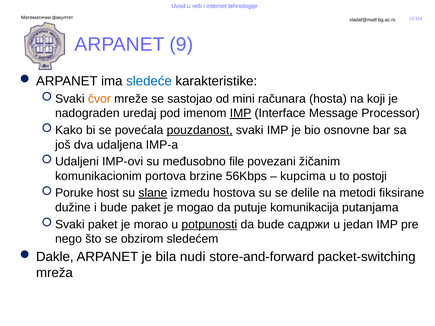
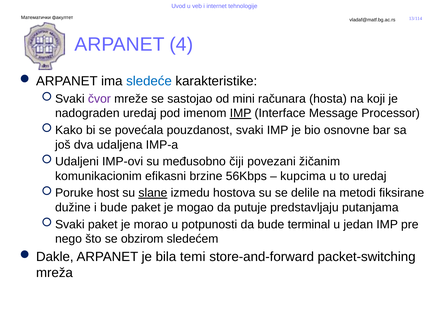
9: 9 -> 4 (181, 44)
čvor colour: orange -> purple (99, 99)
pouzdanost underline: present -> none (200, 130)
file: file -> čiji (237, 162)
portova: portova -> efikasni (166, 176)
to postoji: postoji -> uredaj (370, 176)
komunikacija: komunikacija -> predstavljaju (304, 208)
potpunosti underline: present -> none (209, 225)
садржи: садржи -> terminal (309, 225)
nudi: nudi -> temi (193, 257)
